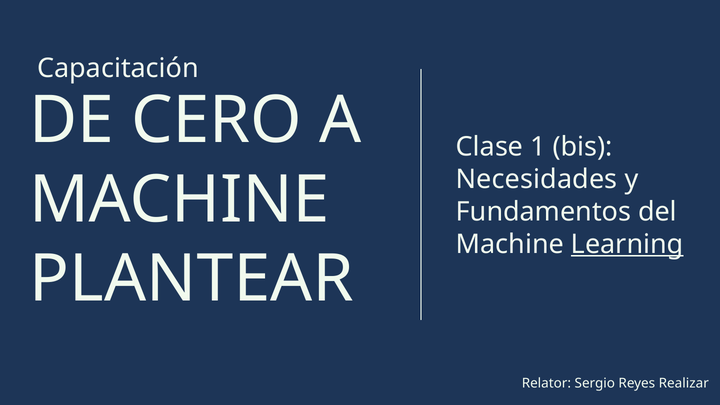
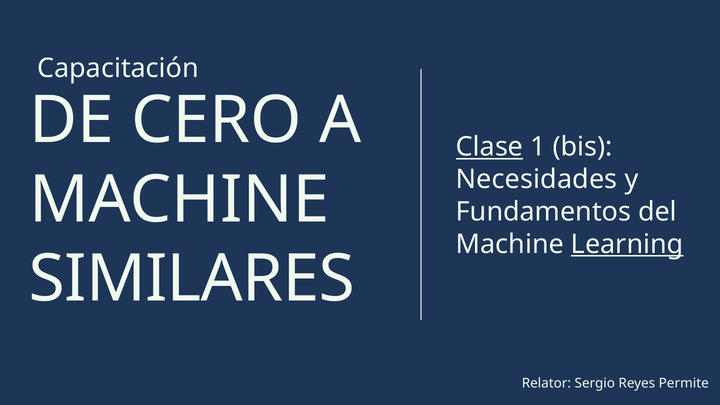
Clase underline: none -> present (490, 147)
PLANTEAR: PLANTEAR -> SIMILARES (192, 279)
Realizar: Realizar -> Permite (684, 383)
